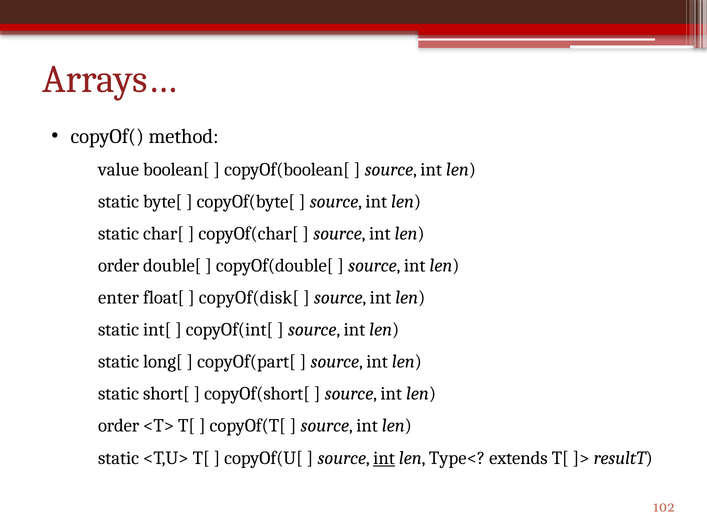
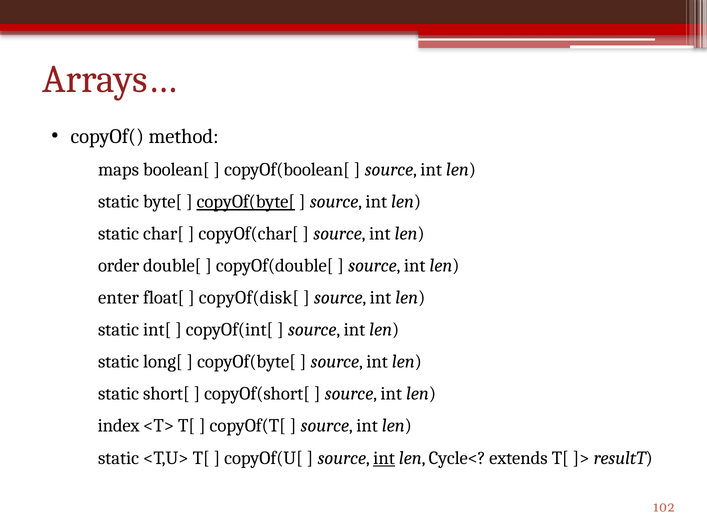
value: value -> maps (119, 170)
copyOf(byte[ underline: none -> present (246, 202)
copyOf(part[: copyOf(part[ -> copyOf(byte[ (246, 362)
order: order -> index (119, 426)
Type<: Type< -> Cycle< (457, 458)
